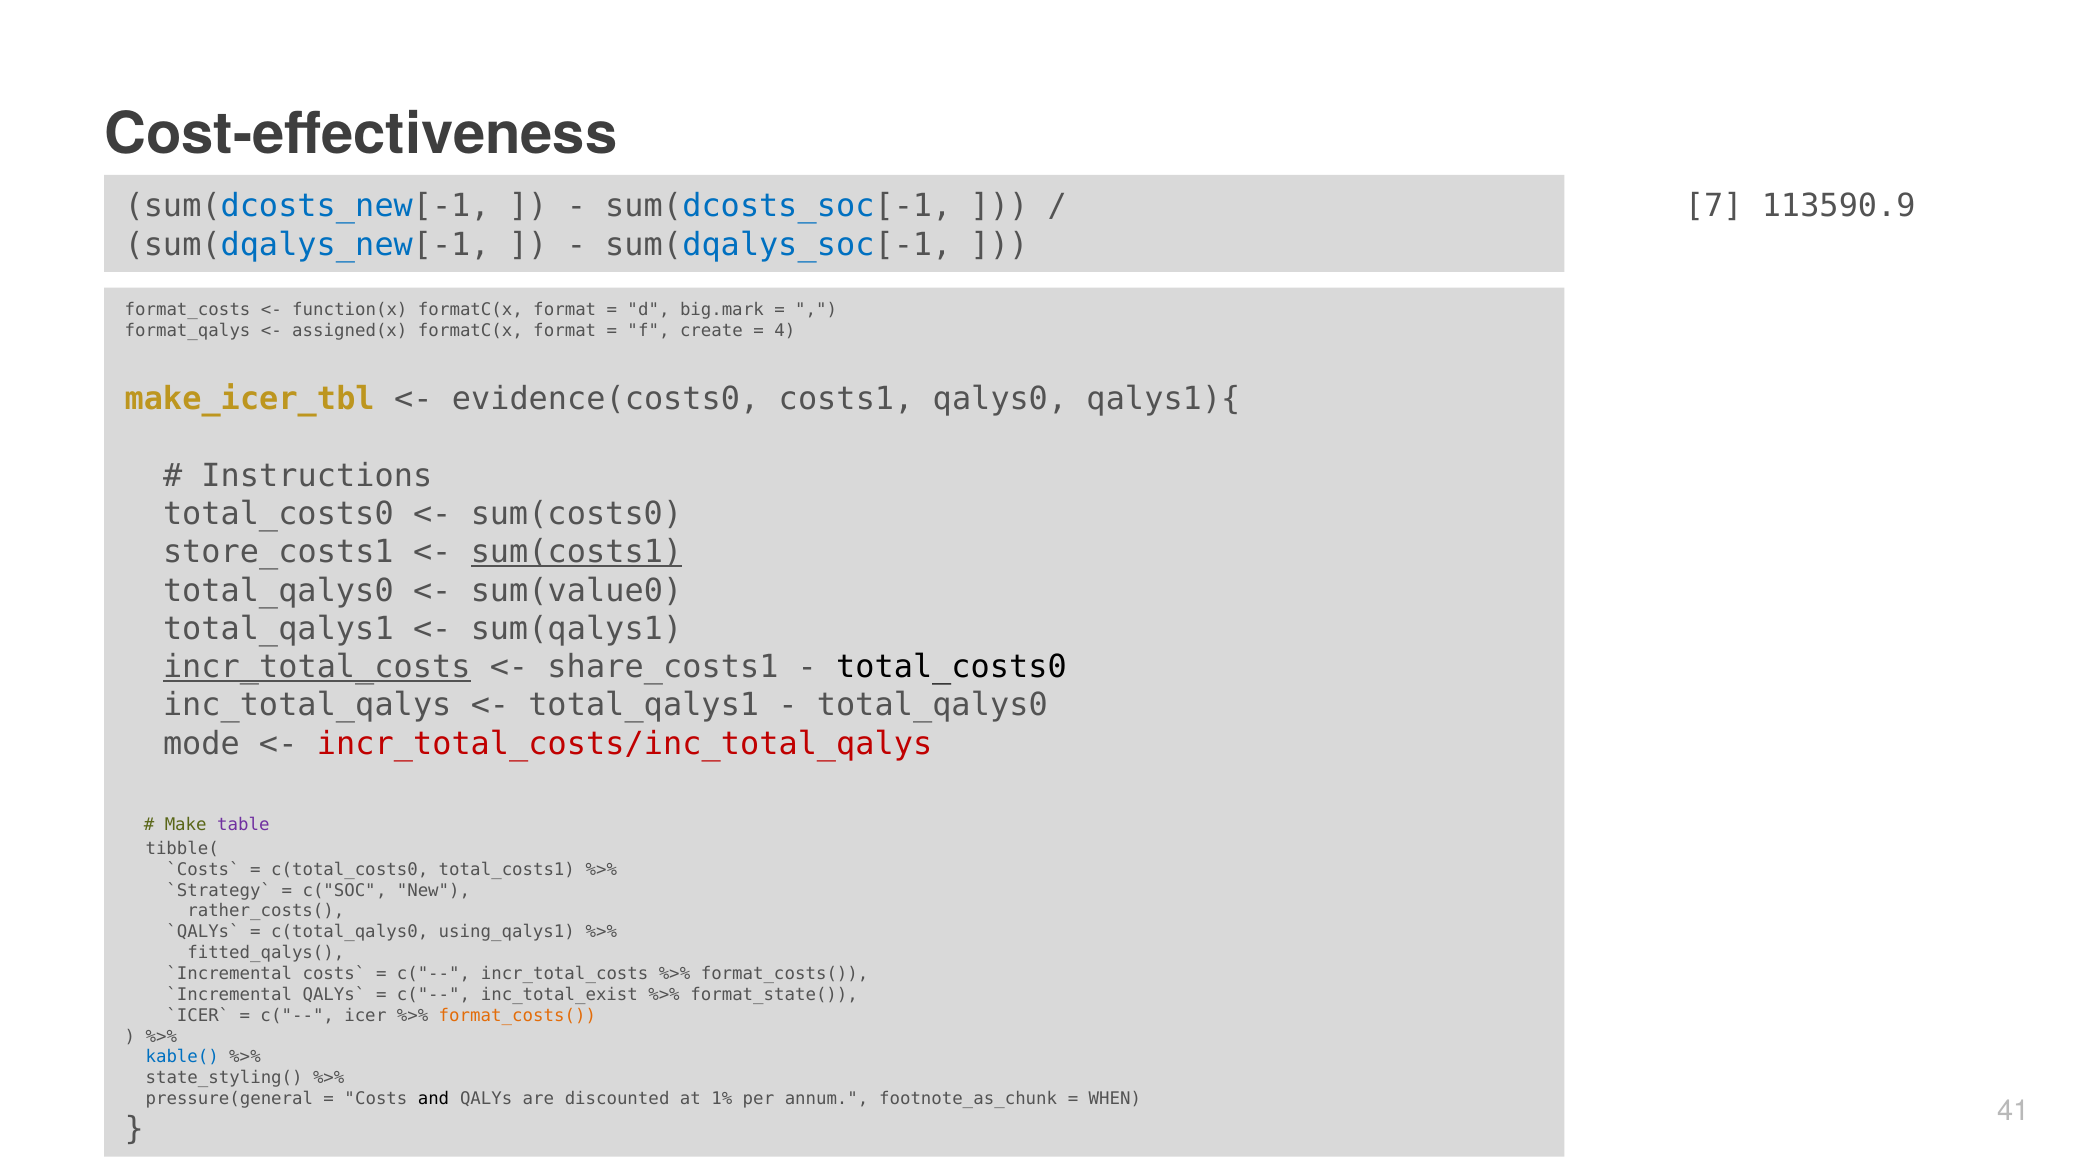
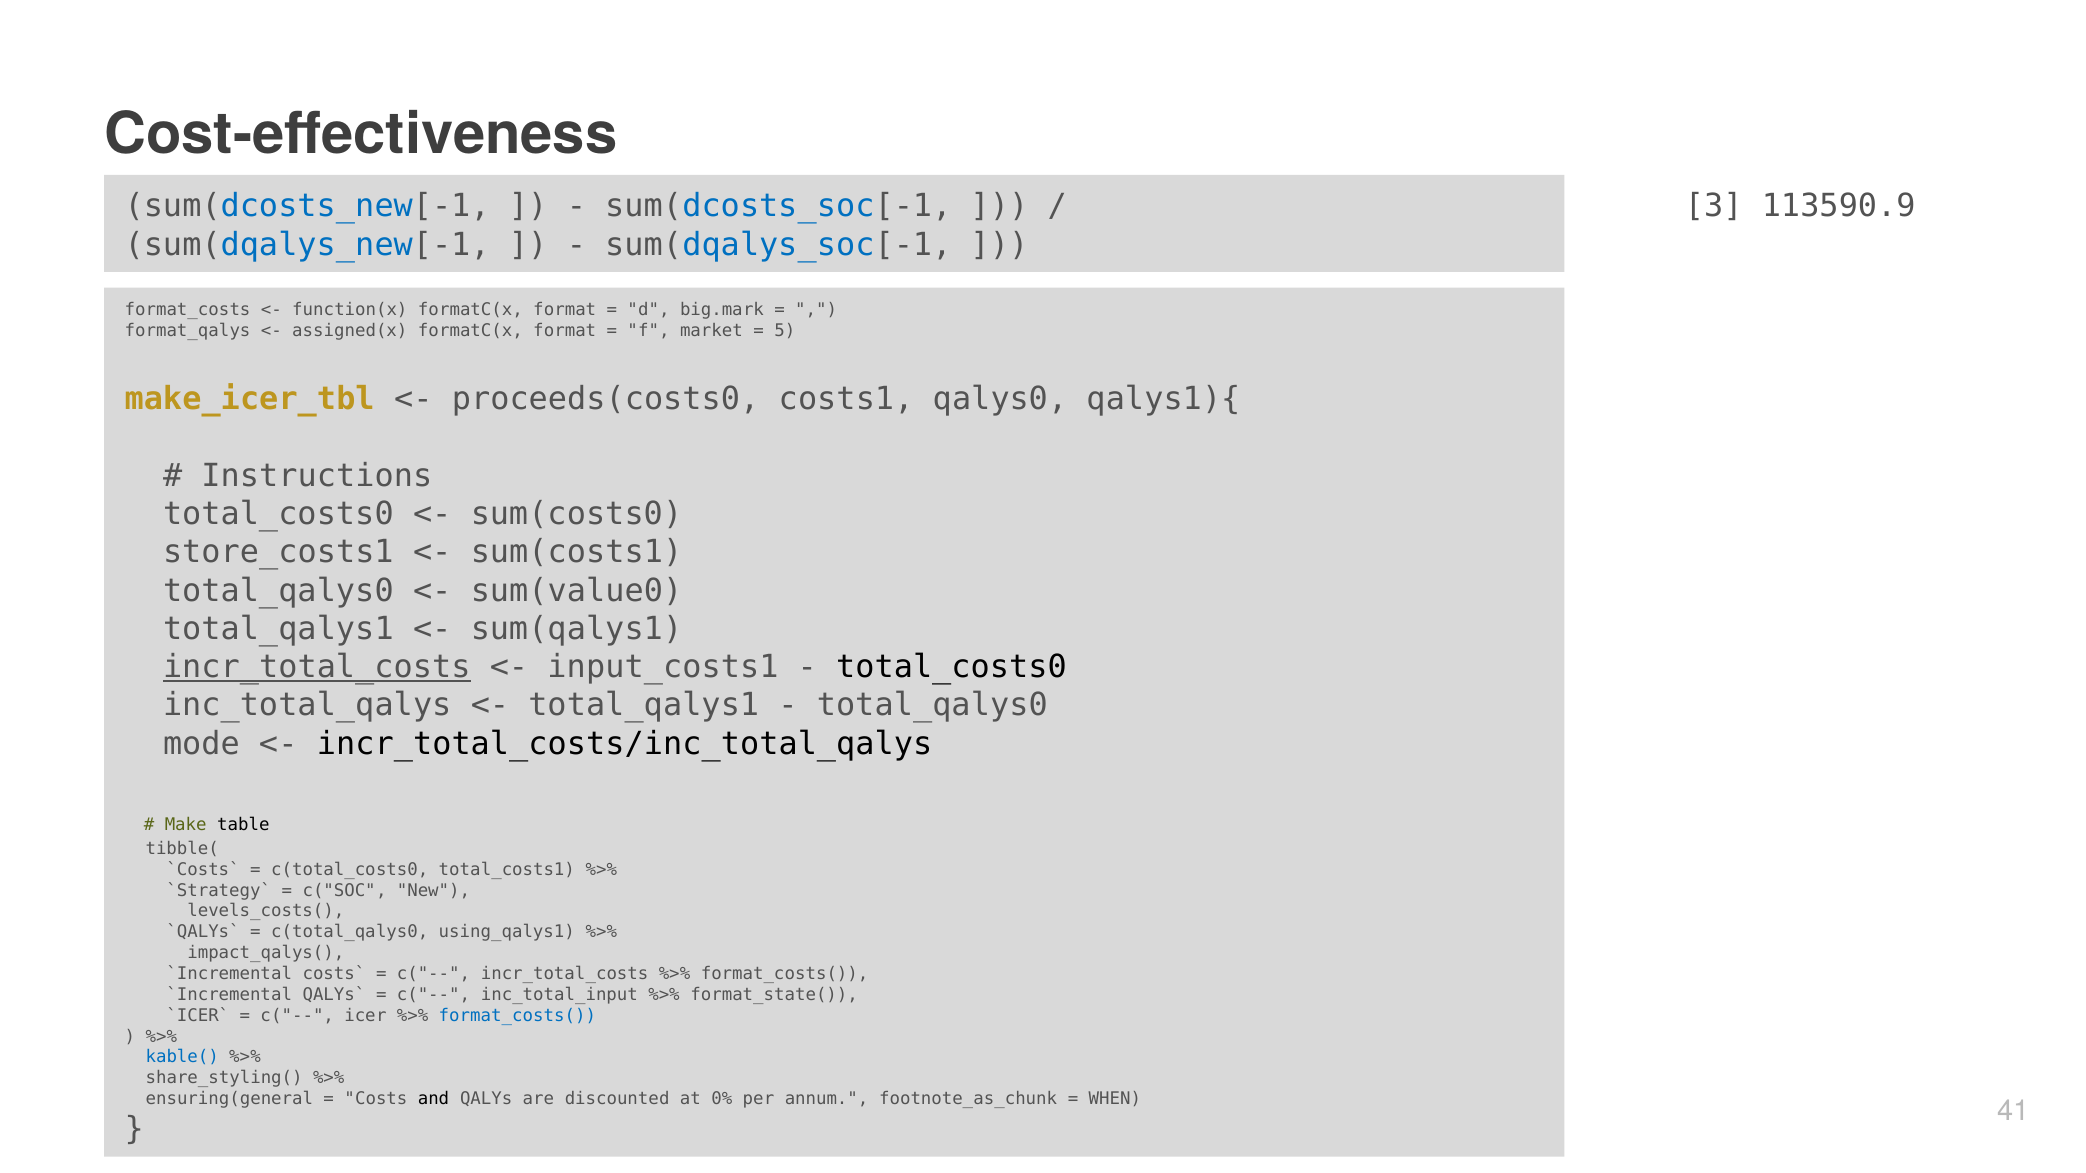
7: 7 -> 3 (1714, 207)
create: create -> market (711, 331)
4: 4 -> 5 (785, 331)
evidence(costs0: evidence(costs0 -> proceeds(costs0 (606, 399)
sum(costs1 underline: present -> none (577, 552)
share_costs1: share_costs1 -> input_costs1 (663, 667)
incr_total_costs/inc_total_qalys colour: red -> black (625, 744)
table colour: purple -> black (243, 825)
rather_costs(: rather_costs( -> levels_costs( (266, 912)
fitted_qalys(: fitted_qalys( -> impact_qalys( (266, 953)
inc_total_exist: inc_total_exist -> inc_total_input (559, 995)
format_costs( colour: orange -> blue (517, 1016)
state_styling(: state_styling( -> share_styling( (224, 1078)
pressure(general: pressure(general -> ensuring(general (229, 1099)
1%: 1% -> 0% (722, 1099)
